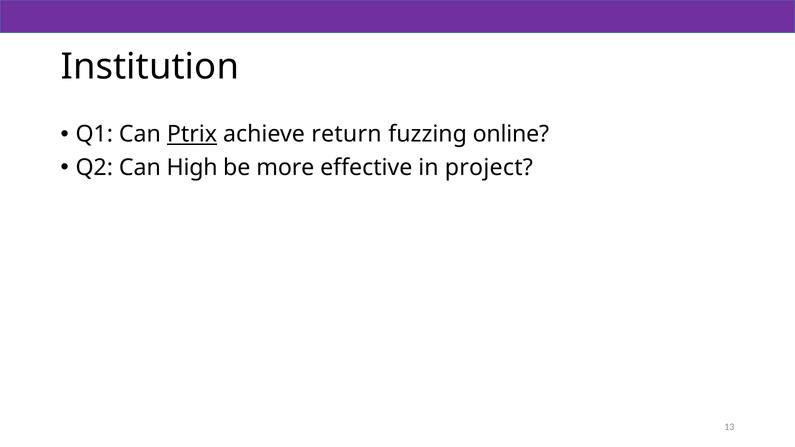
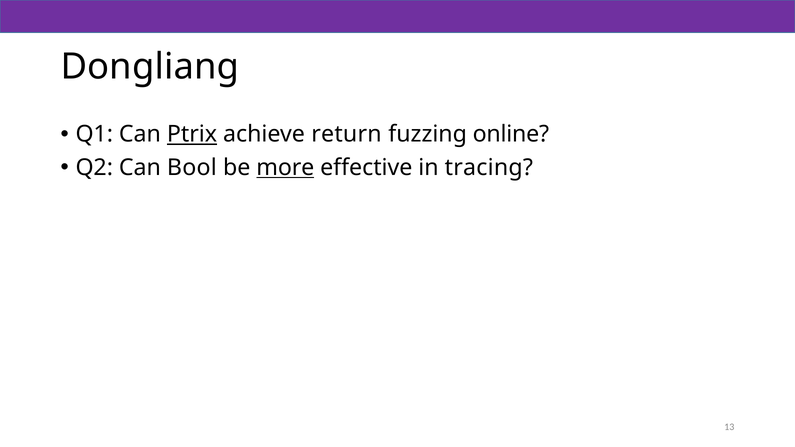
Institution: Institution -> Dongliang (150, 67)
High: High -> Bool (192, 168)
more underline: none -> present (285, 168)
project: project -> tracing (489, 168)
